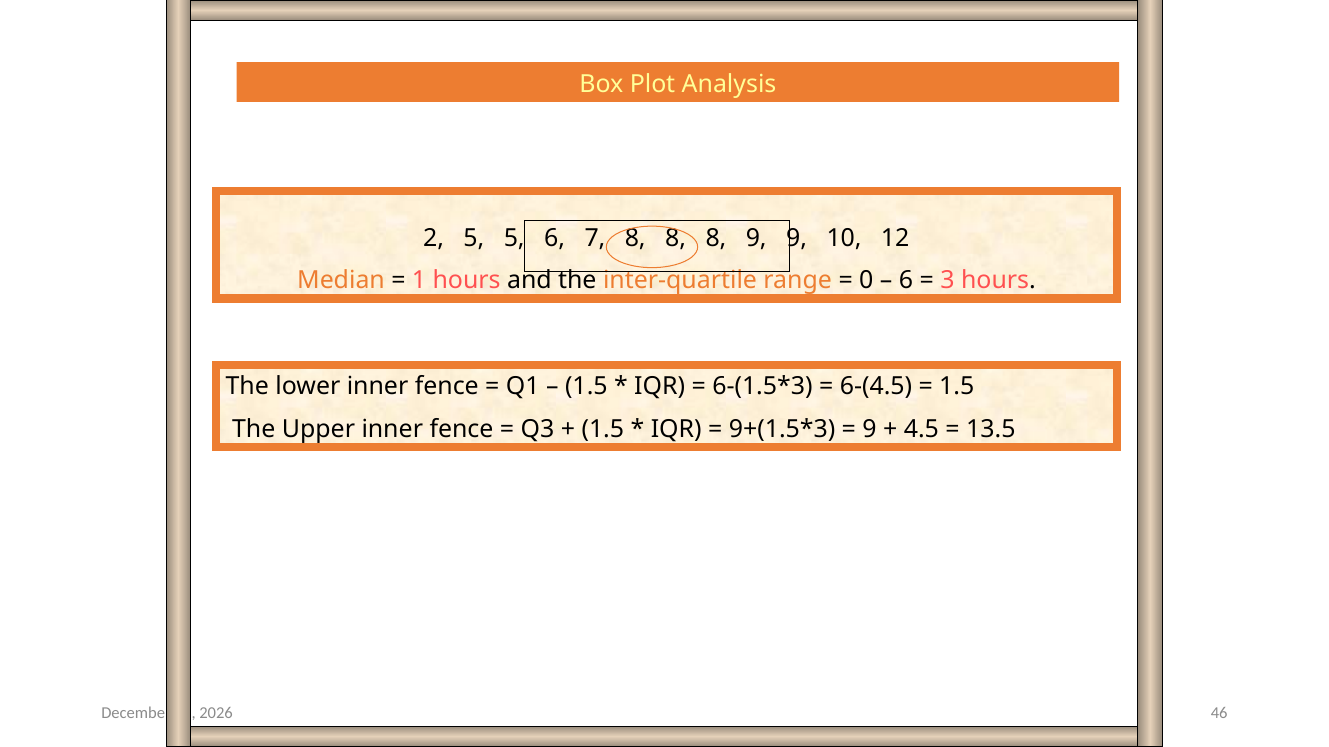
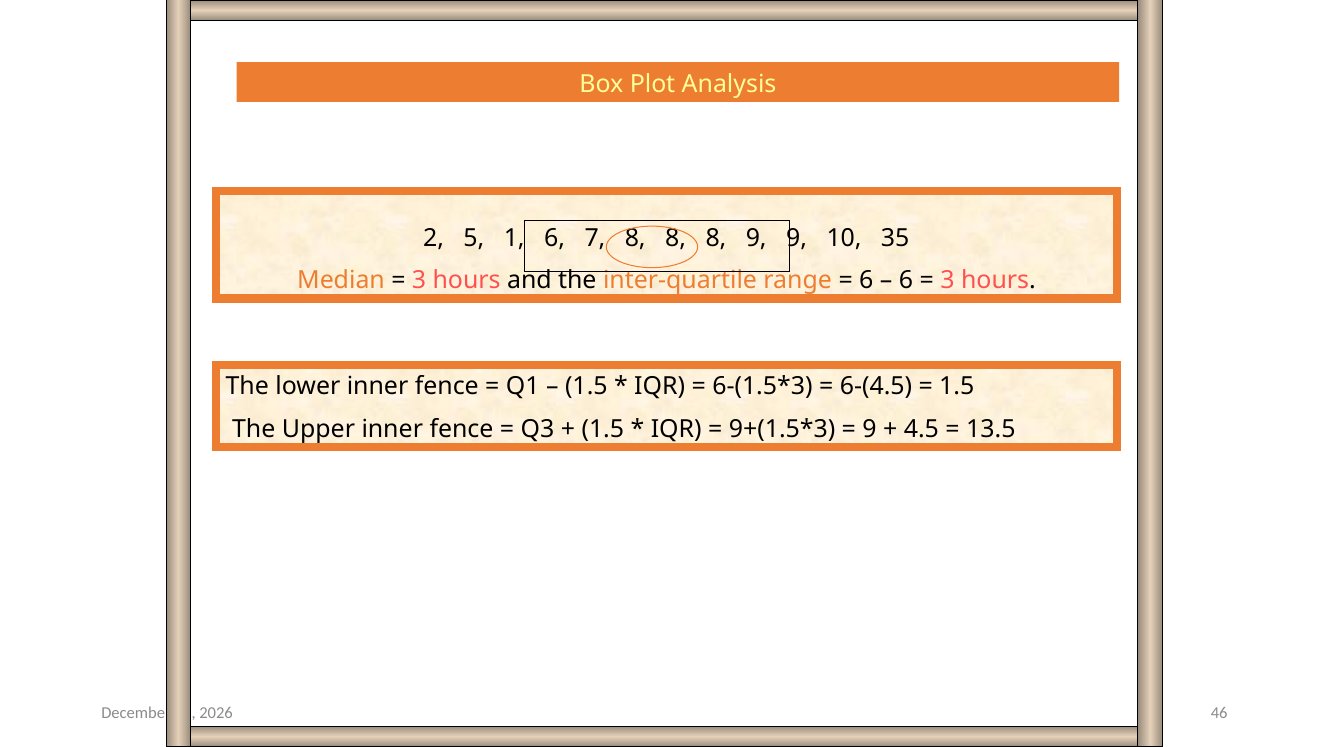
5 5: 5 -> 1 (514, 238)
10 12: 12 -> 35 (895, 238)
1: 1 -> 3 (419, 281)
0: 0 -> 6 (866, 281)
